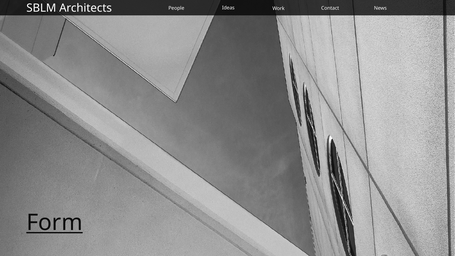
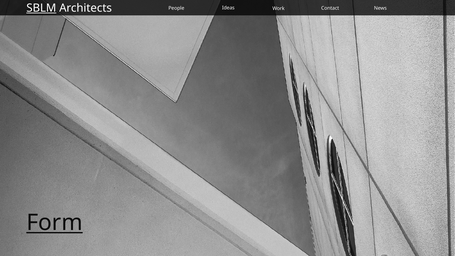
SBLM underline: none -> present (41, 8)
